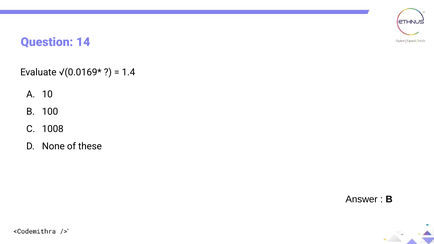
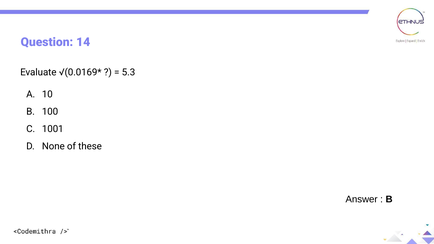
1.4: 1.4 -> 5.3 (128, 72)
1008: 1008 -> 1001 (53, 129)
